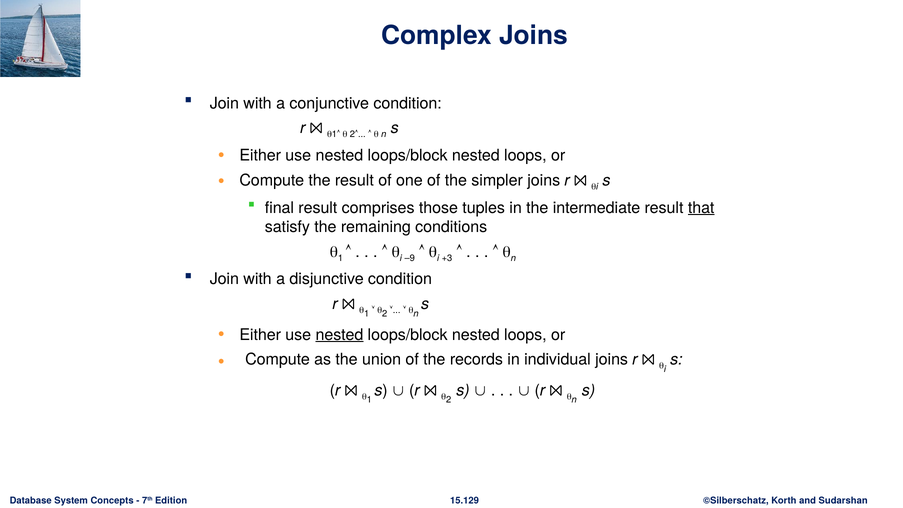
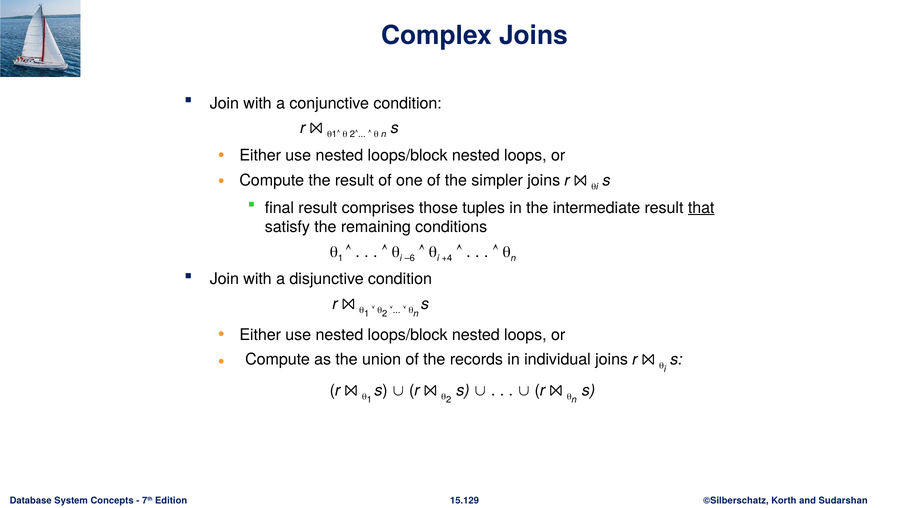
–9: –9 -> –6 (410, 258)
+3: +3 -> +4 (447, 258)
nested underline: present -> none (339, 335)
